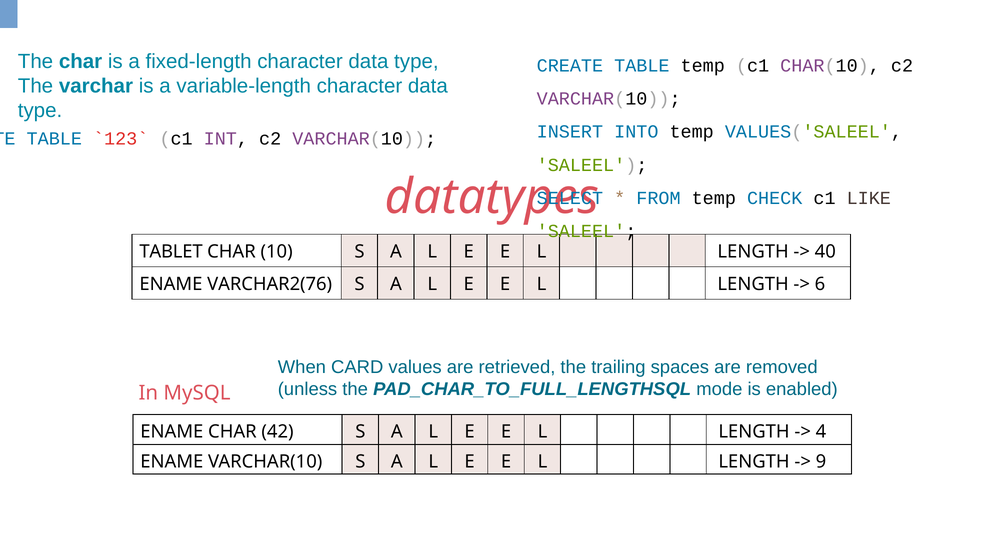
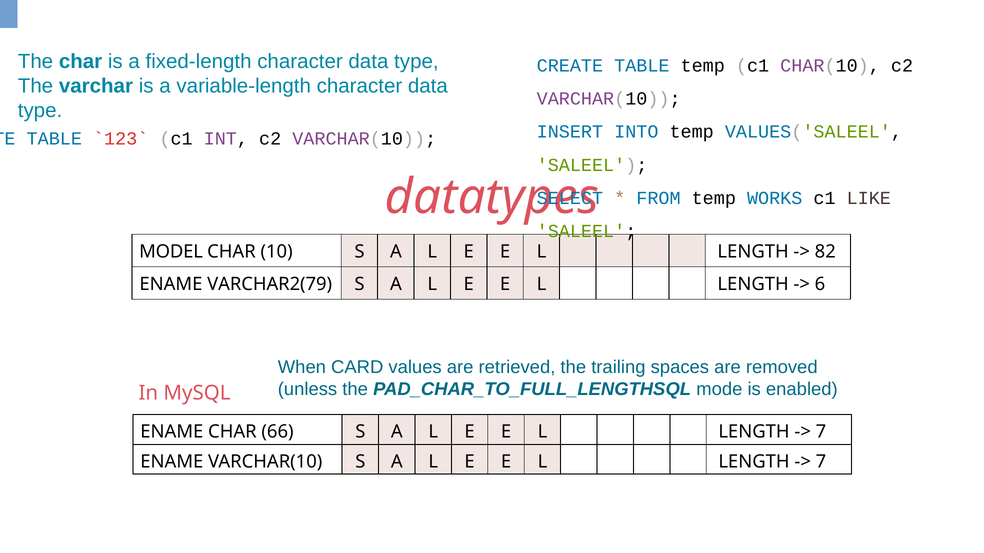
CHECK: CHECK -> WORKS (775, 198)
TABLET: TABLET -> MODEL (171, 252)
40: 40 -> 82 (825, 252)
VARCHAR2(76: VARCHAR2(76 -> VARCHAR2(79 (270, 284)
42: 42 -> 66 (278, 432)
4: 4 -> 7 (821, 432)
9: 9 -> 7 (821, 462)
